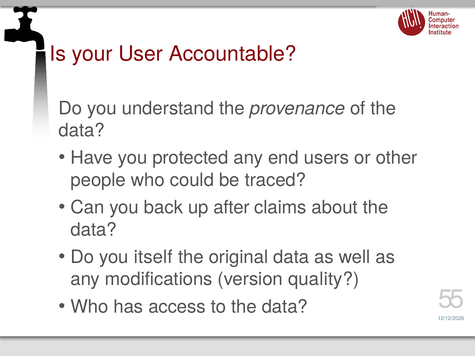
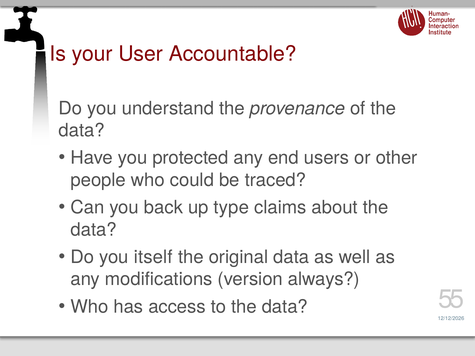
after: after -> type (231, 208)
quality: quality -> always (324, 279)
